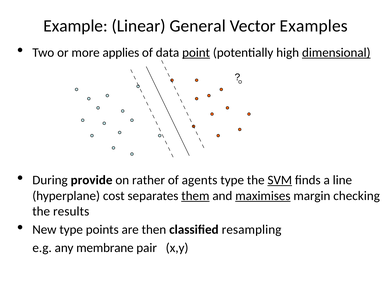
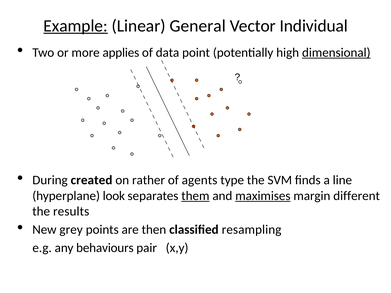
Example underline: none -> present (76, 26)
Examples: Examples -> Individual (314, 26)
point underline: present -> none (196, 53)
provide: provide -> created (92, 180)
SVM underline: present -> none (280, 180)
cost: cost -> look (114, 196)
checking: checking -> different (357, 196)
New type: type -> grey (71, 230)
membrane: membrane -> behaviours (105, 248)
